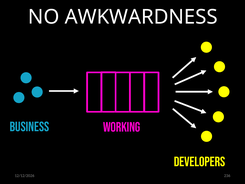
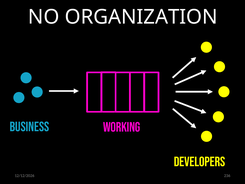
AWKWARDNESS: AWKWARDNESS -> ORGANIZATION (141, 17)
